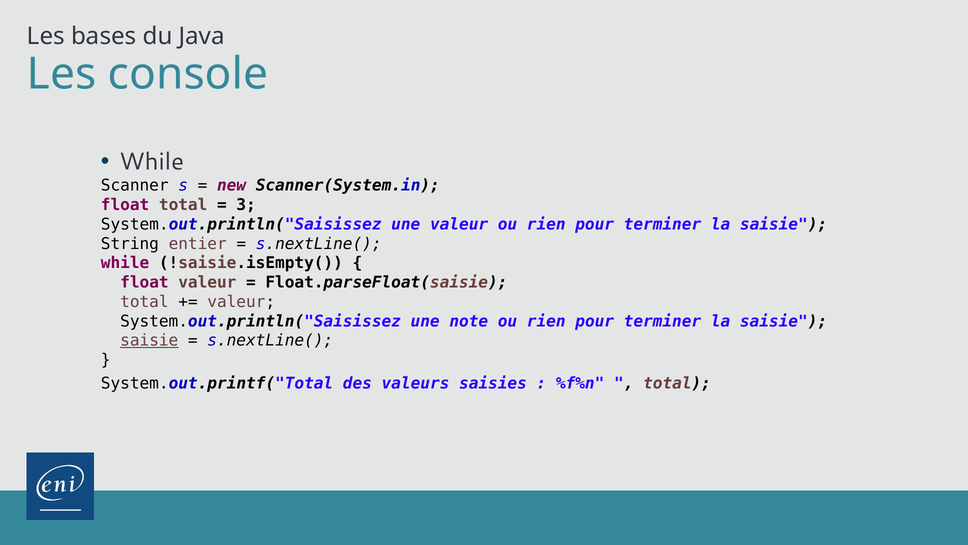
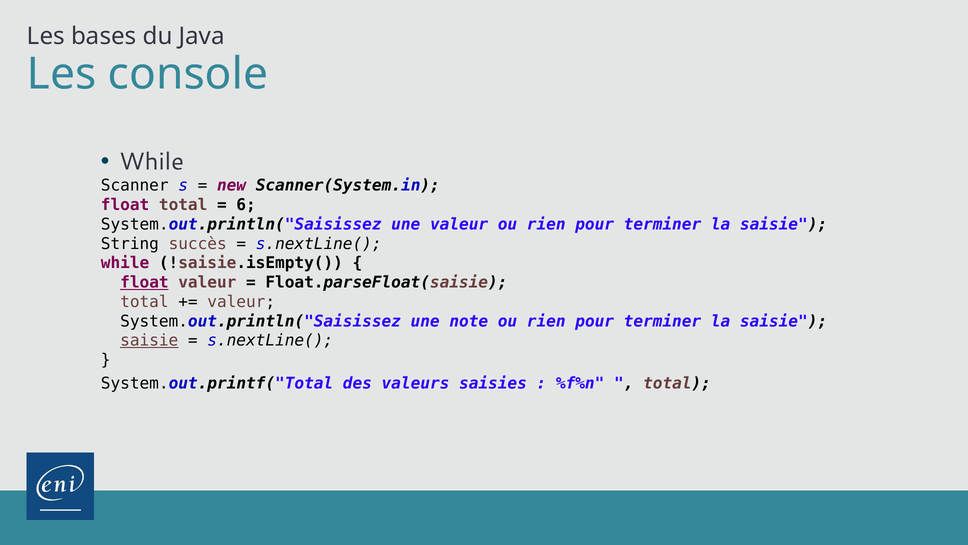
3: 3 -> 6 (246, 205)
entier: entier -> succès (198, 244)
float underline: none -> present (144, 282)
